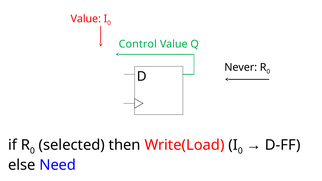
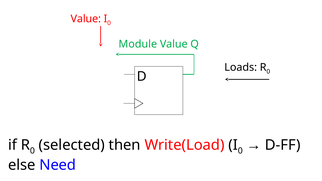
Control: Control -> Module (138, 44)
Never: Never -> Loads (241, 67)
